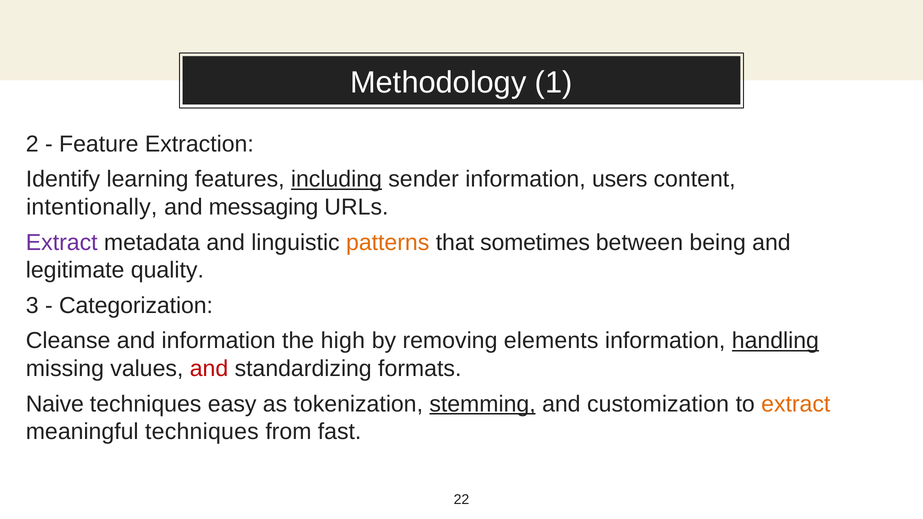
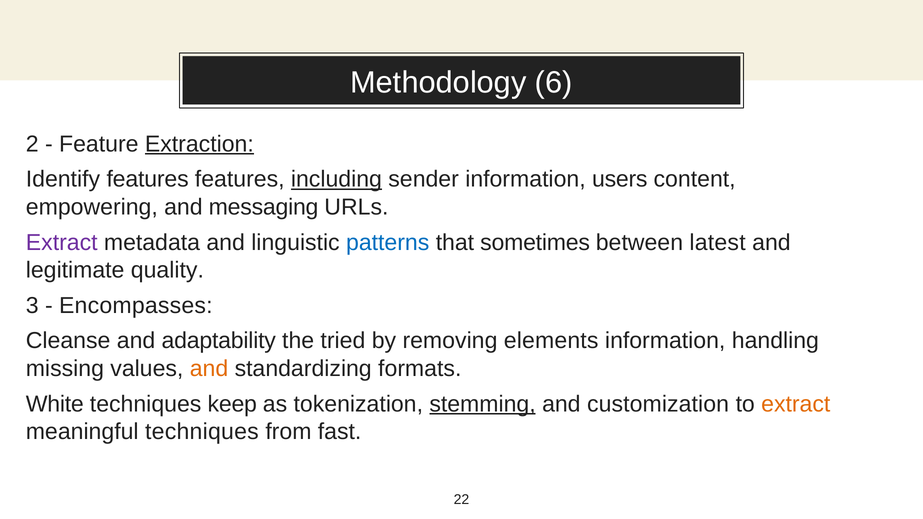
1: 1 -> 6 (554, 83)
Extraction underline: none -> present (199, 144)
Identify learning: learning -> features (148, 179)
intentionally: intentionally -> empowering (92, 207)
patterns colour: orange -> blue (388, 243)
being: being -> latest (718, 243)
Categorization: Categorization -> Encompasses (136, 306)
and information: information -> adaptability (219, 341)
high: high -> tried (343, 341)
handling underline: present -> none (775, 341)
and colour: red -> orange (209, 369)
Naive: Naive -> White (55, 404)
easy: easy -> keep (232, 404)
